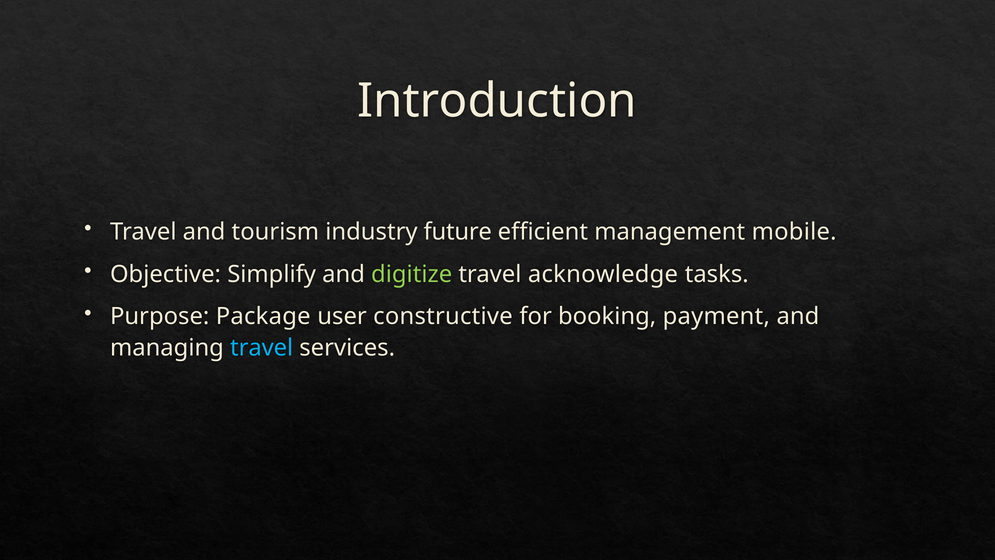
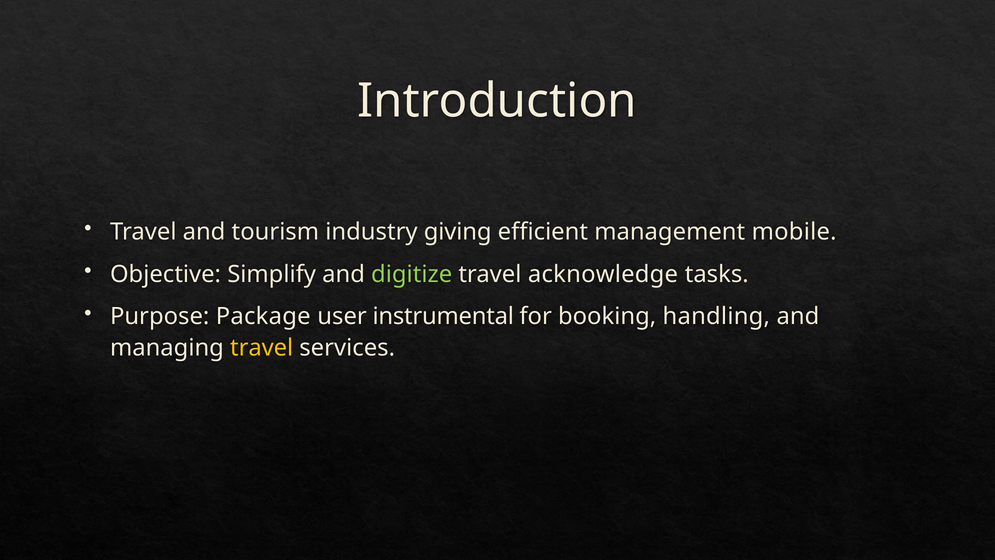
future: future -> giving (458, 232)
constructive: constructive -> instrumental (443, 316)
payment: payment -> handling (716, 316)
travel colour: light blue -> yellow (262, 348)
